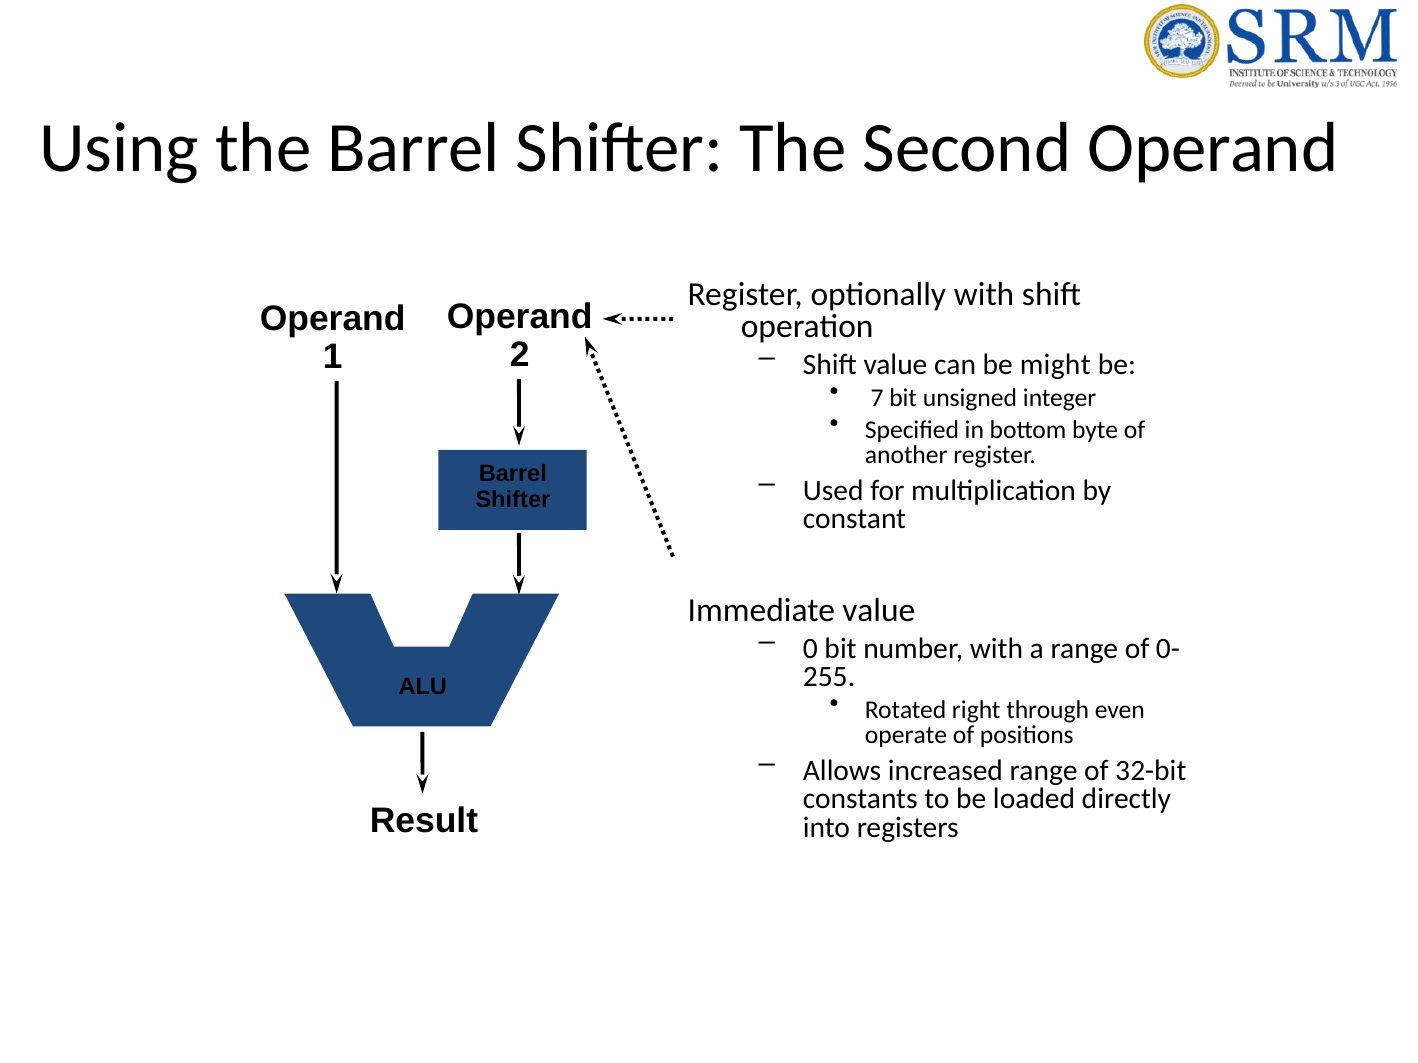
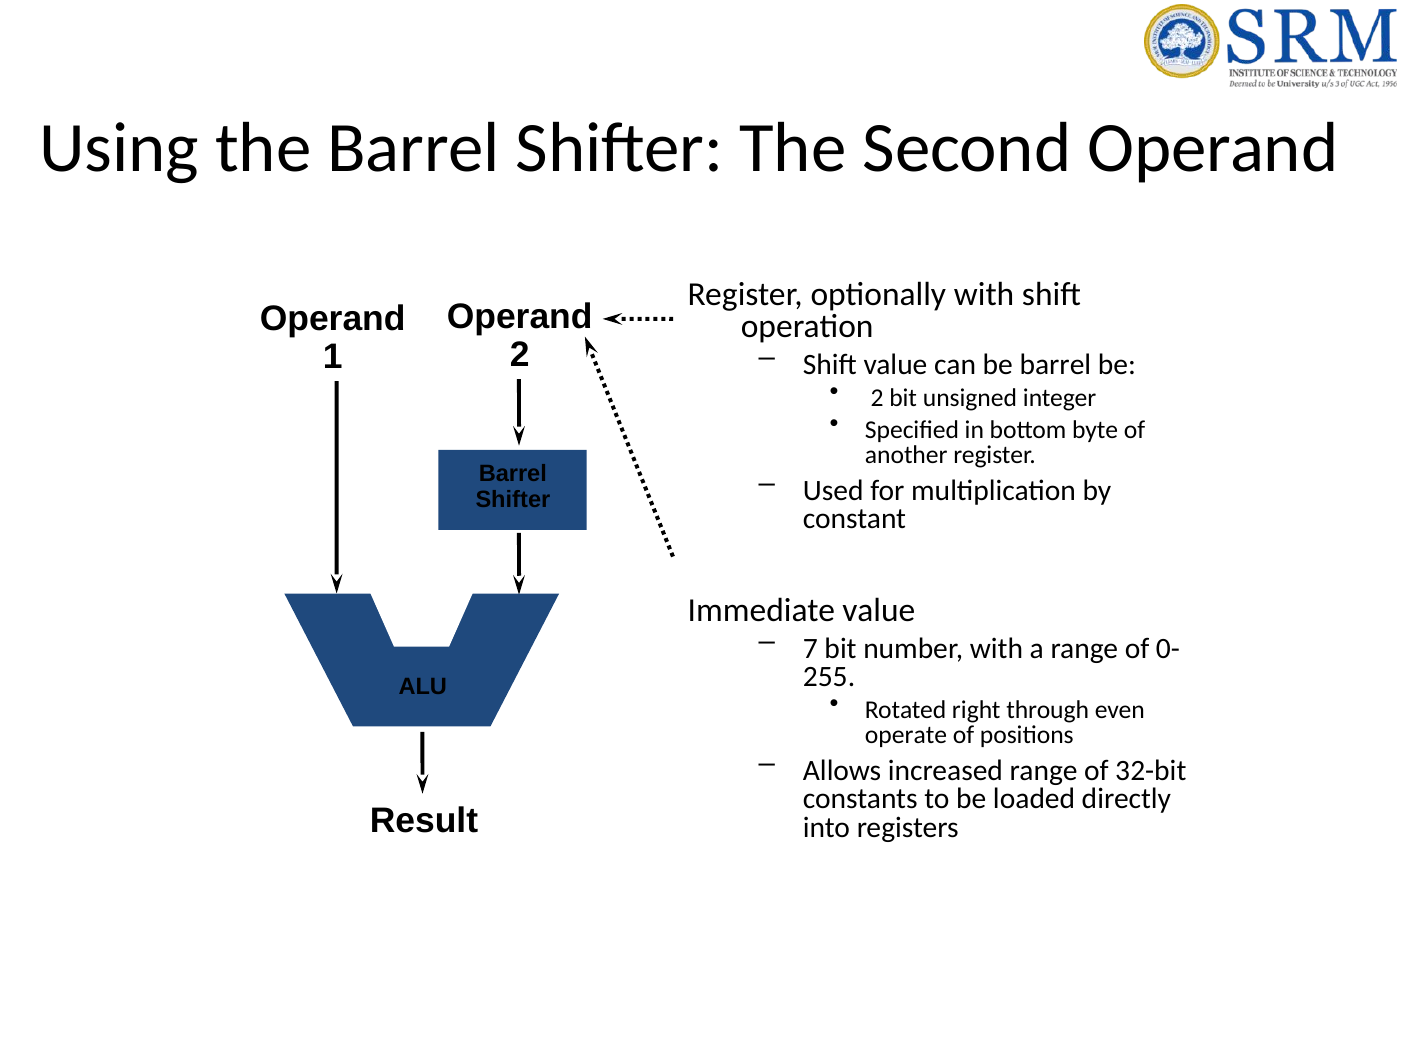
be might: might -> barrel (1055, 365)
7: 7 -> 2 (877, 398)
0: 0 -> 7 (810, 649)
